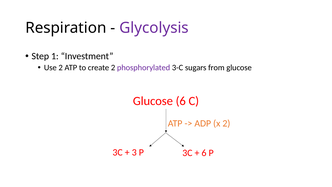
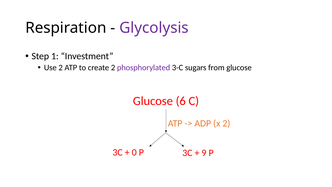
3: 3 -> 0 (134, 152)
6: 6 -> 9 (204, 153)
